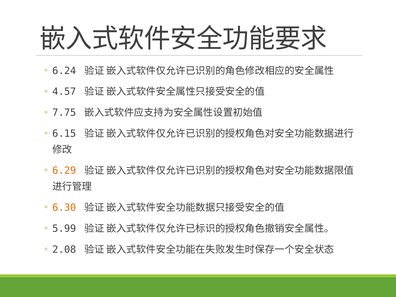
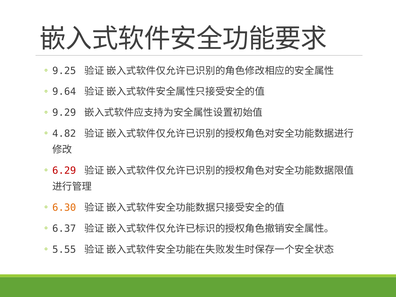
6.24: 6.24 -> 9.25 (64, 71)
4.57: 4.57 -> 9.64 (64, 92)
7.75: 7.75 -> 9.29 (64, 113)
6.15: 6.15 -> 4.82 (64, 134)
6.29 colour: orange -> red (64, 171)
5.99: 5.99 -> 6.37 (64, 229)
2.08: 2.08 -> 5.55 (64, 250)
